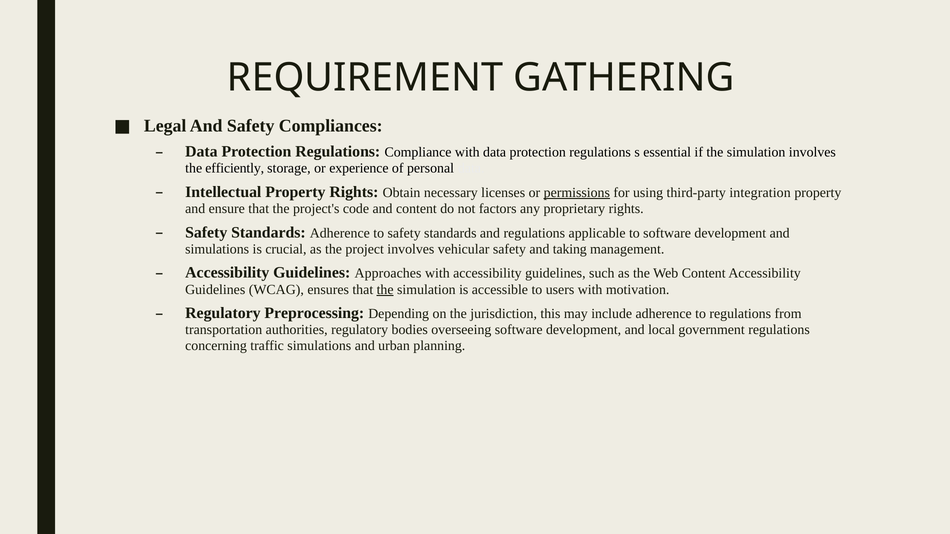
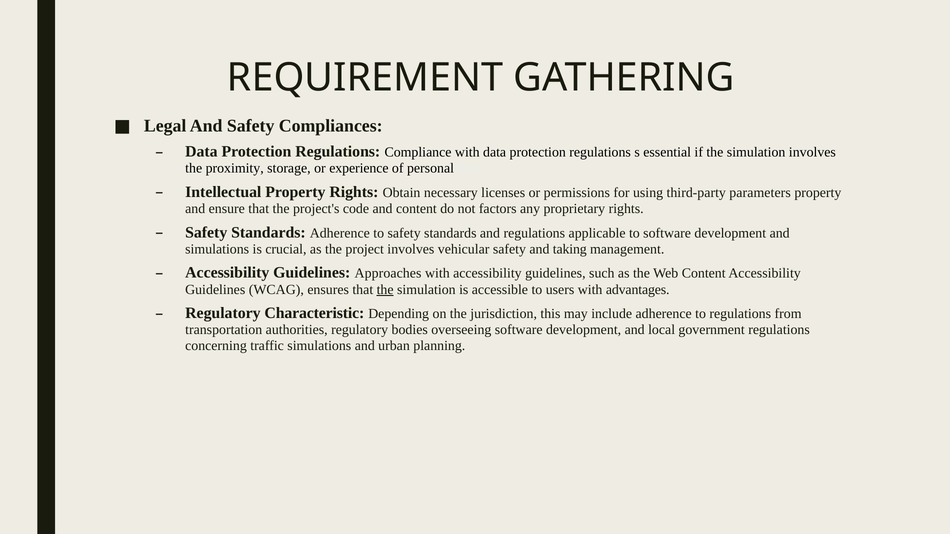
efficiently: efficiently -> proximity (235, 169)
permissions underline: present -> none (577, 193)
integration: integration -> parameters (760, 193)
motivation: motivation -> advantages (638, 290)
Preprocessing: Preprocessing -> Characteristic (314, 313)
